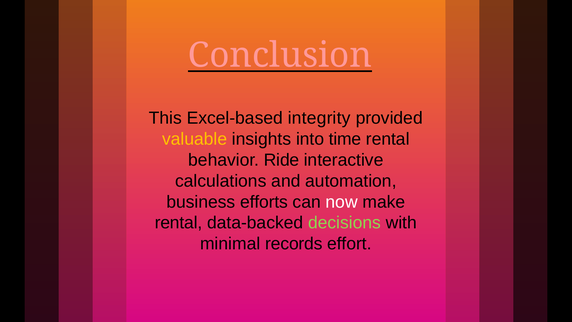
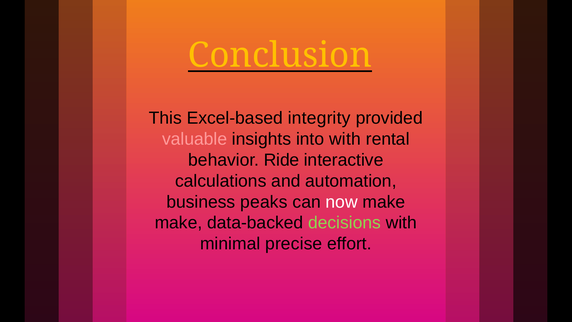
Conclusion colour: pink -> yellow (280, 55)
valuable colour: yellow -> pink (195, 139)
into time: time -> with (345, 139)
efforts: efforts -> peaks (264, 202)
rental: rental -> make (178, 223)
records: records -> precise (294, 244)
